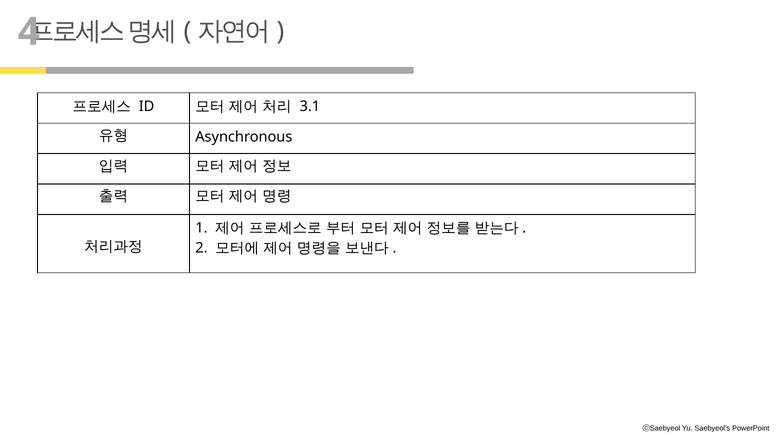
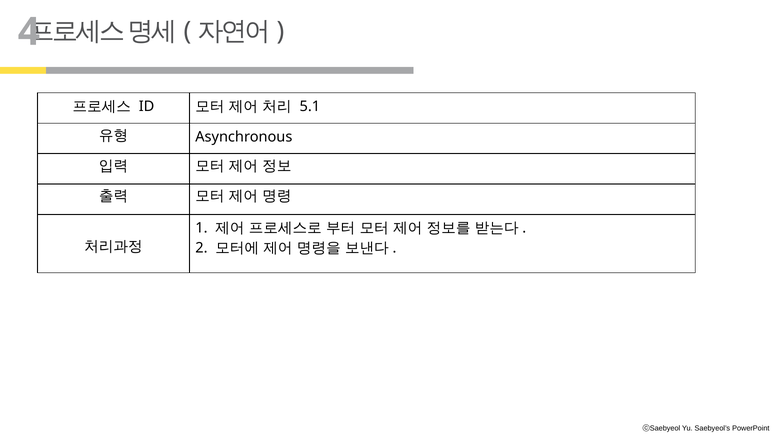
3.1: 3.1 -> 5.1 (310, 106)
